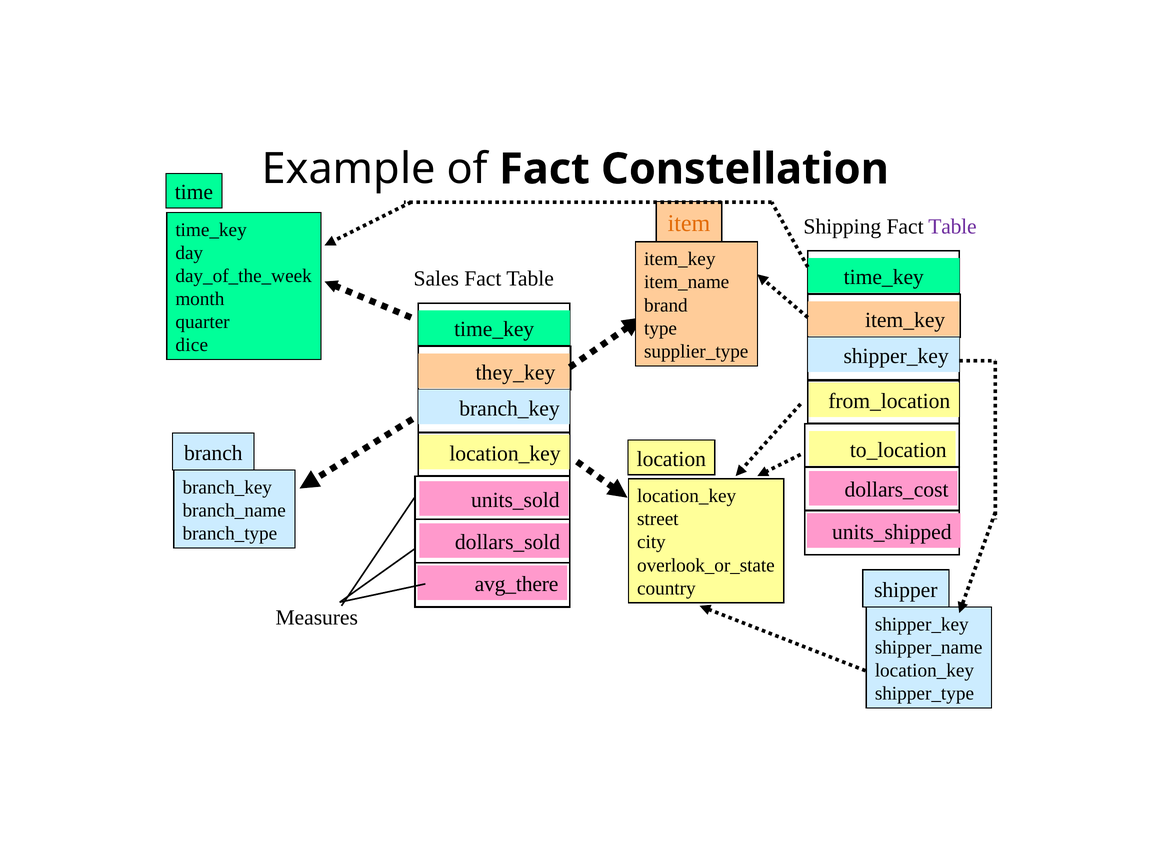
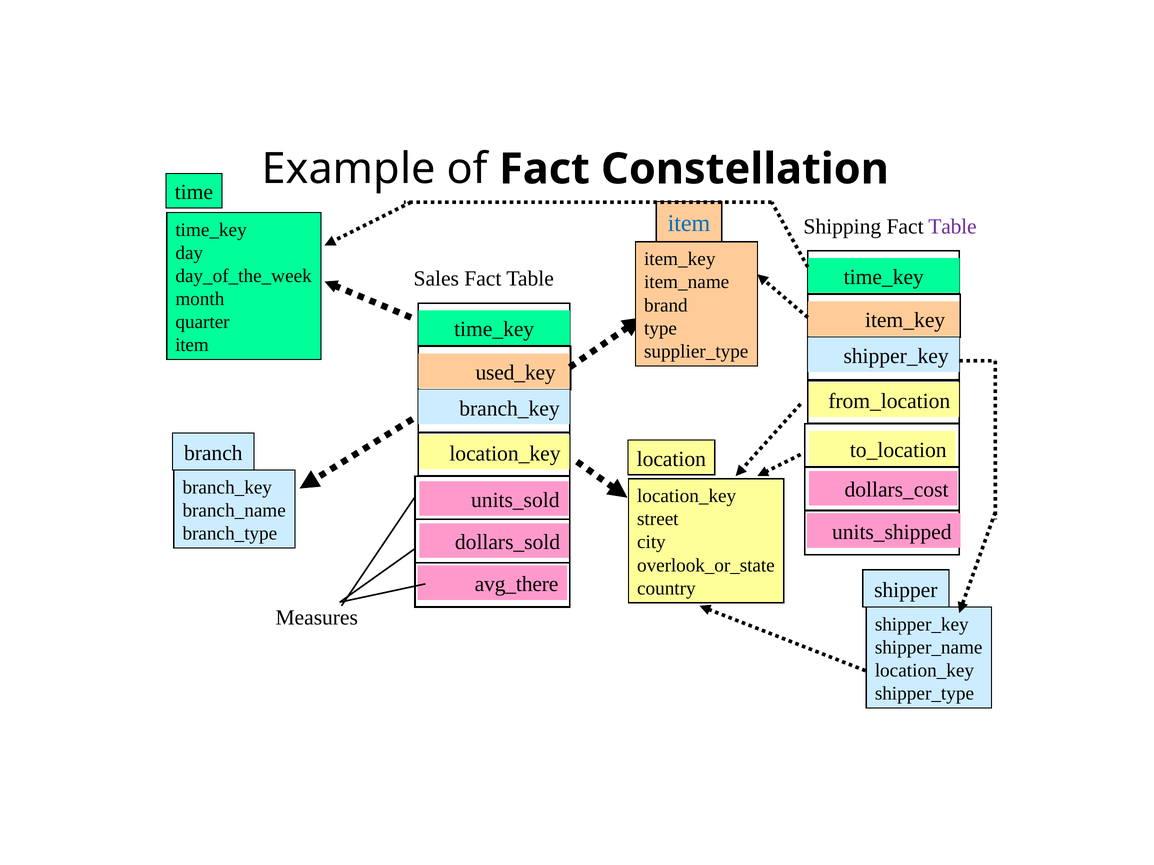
item colour: orange -> blue (689, 223)
dice: dice -> item (192, 345)
they_key: they_key -> used_key (516, 373)
